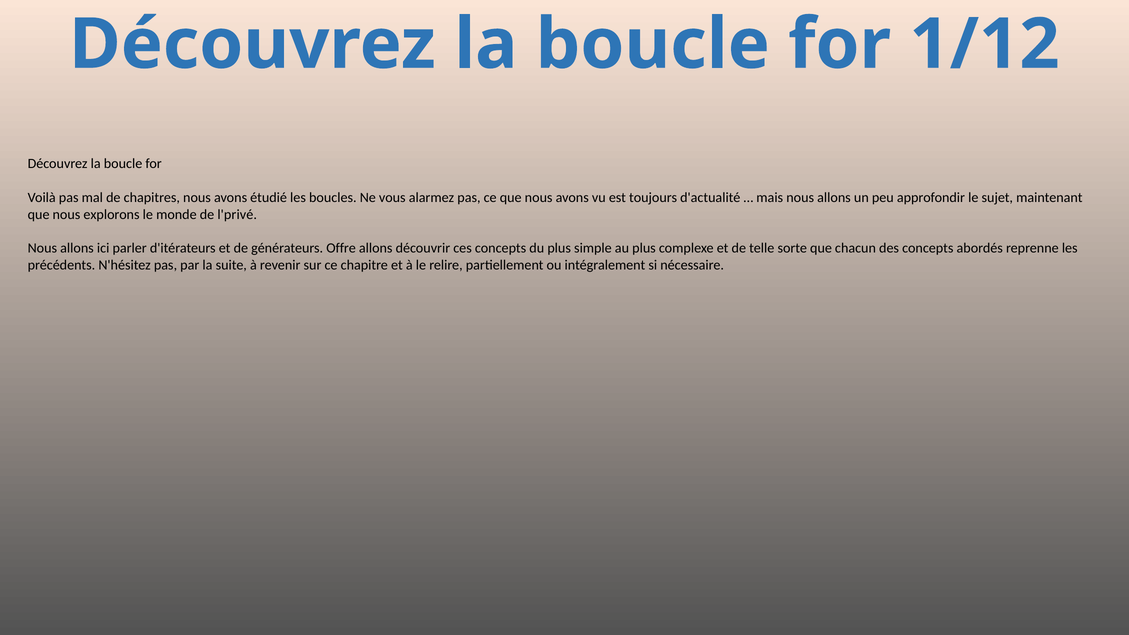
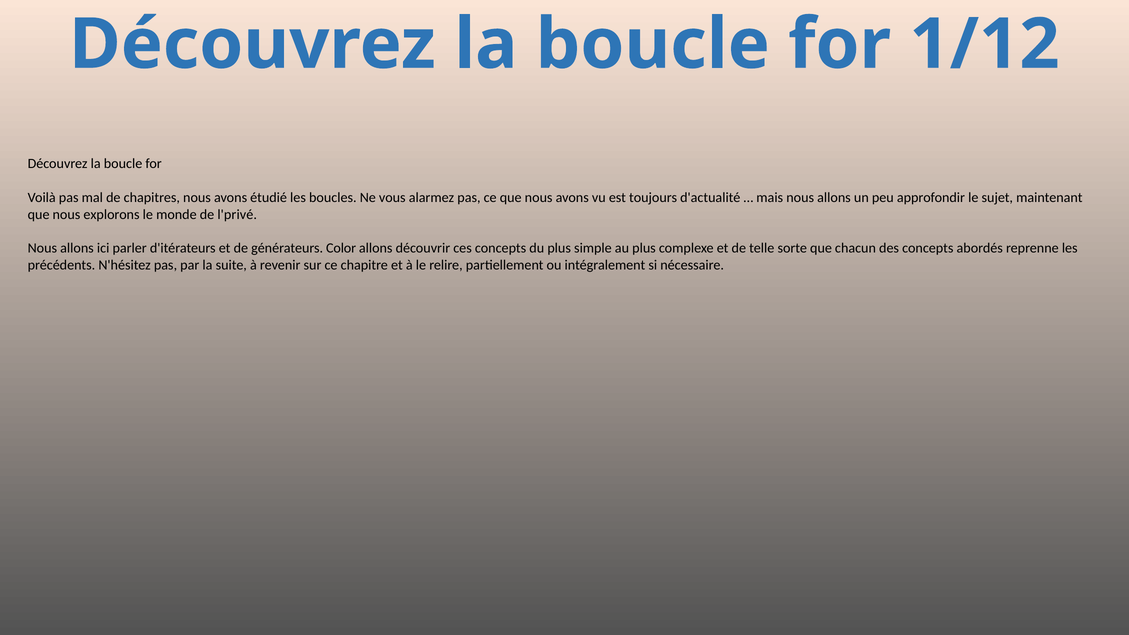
Offre: Offre -> Color (341, 248)
